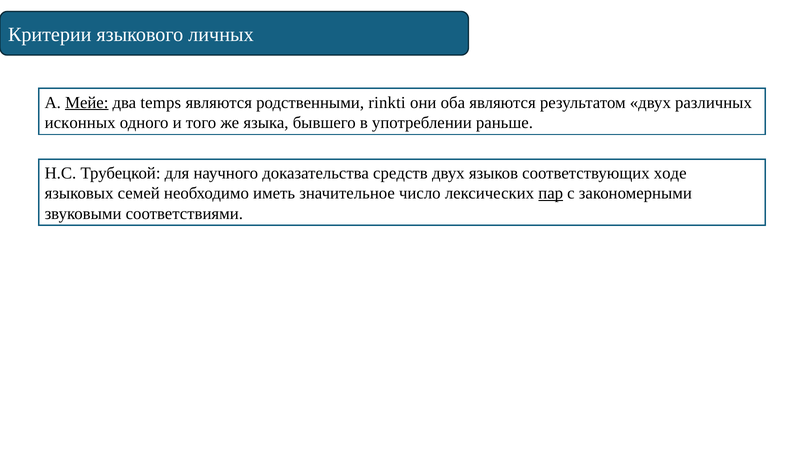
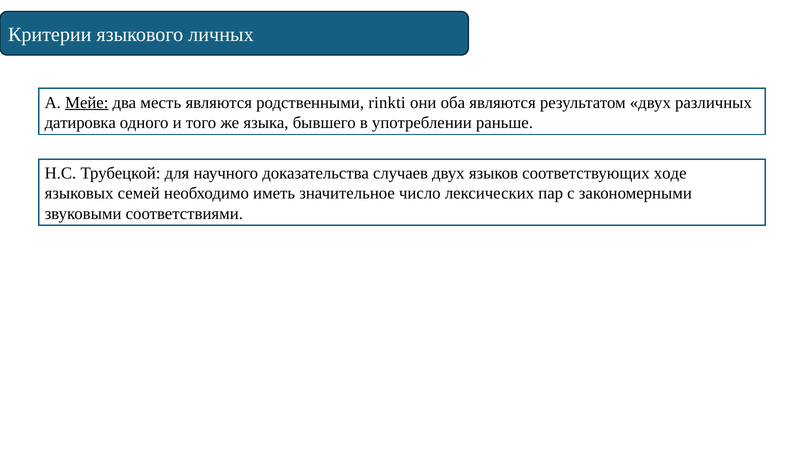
temps: temps -> месть (161, 103)
исконных: исконных -> датировка (80, 123)
средств: средств -> случаев (401, 173)
пар underline: present -> none (551, 194)
